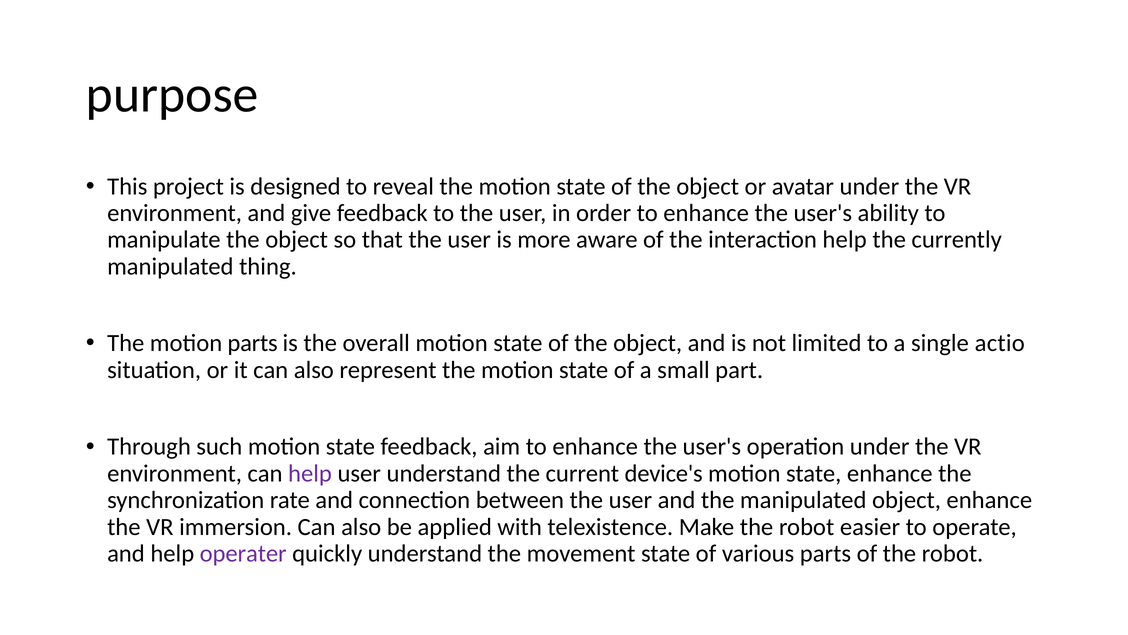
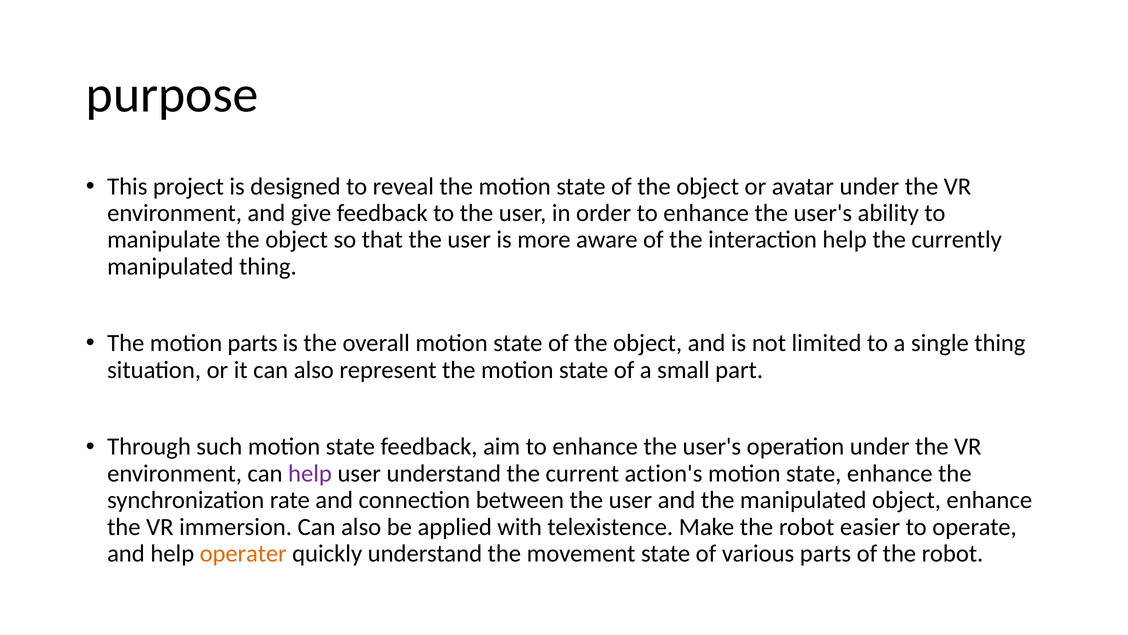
single actio: actio -> thing (1000, 343)
device's: device's -> action's (663, 473)
operater colour: purple -> orange (243, 553)
